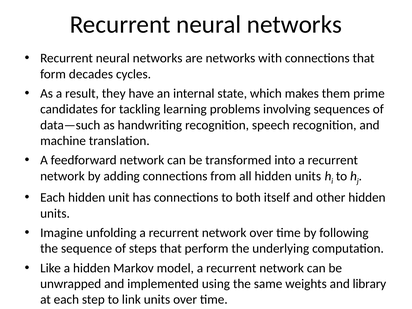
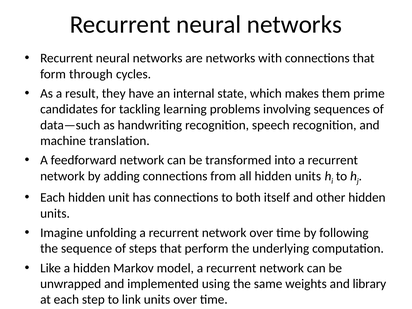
decades: decades -> through (91, 74)
